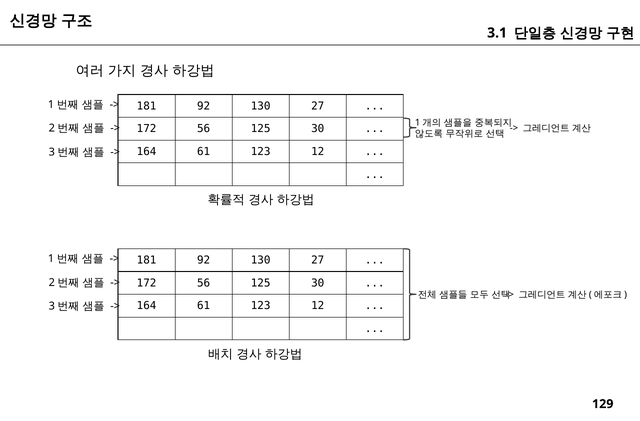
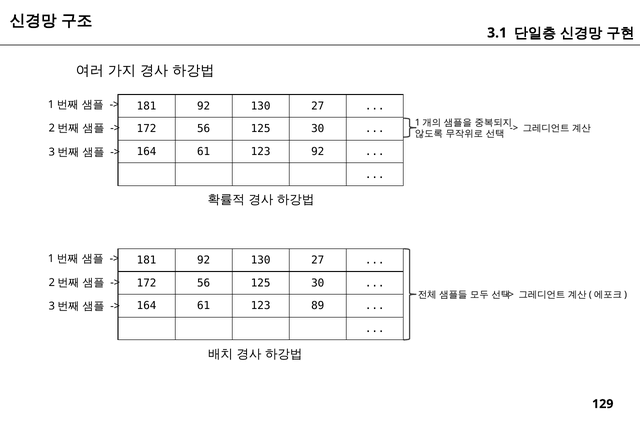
12: 12 -> 92 (318, 151)
12: 12 -> 89 (318, 305)
